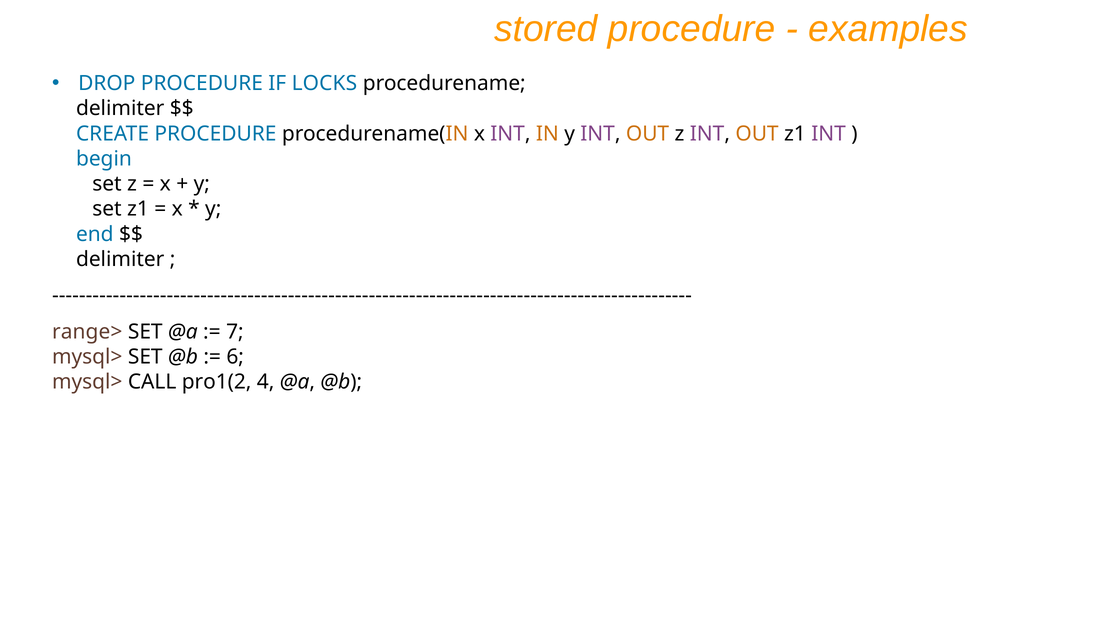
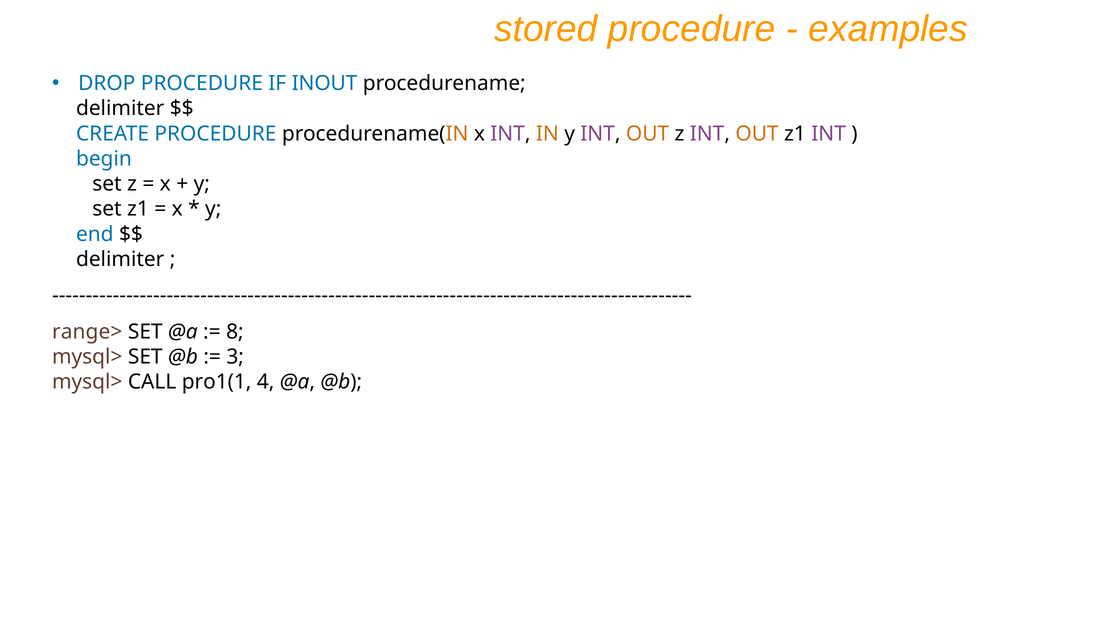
LOCKS: LOCKS -> INOUT (325, 83)
7: 7 -> 8 (235, 332)
6: 6 -> 3 (235, 357)
pro1(2: pro1(2 -> pro1(1 (217, 382)
